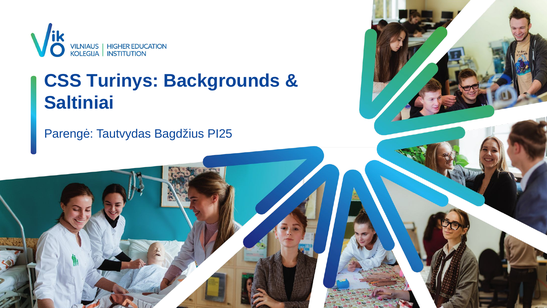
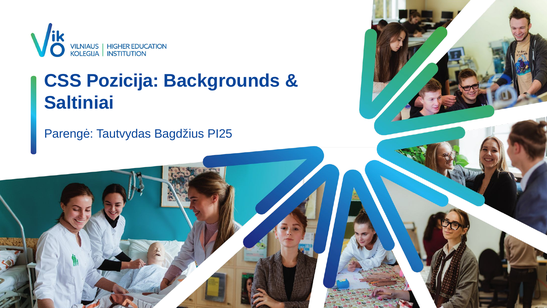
Turinys: Turinys -> Pozicija (123, 81)
